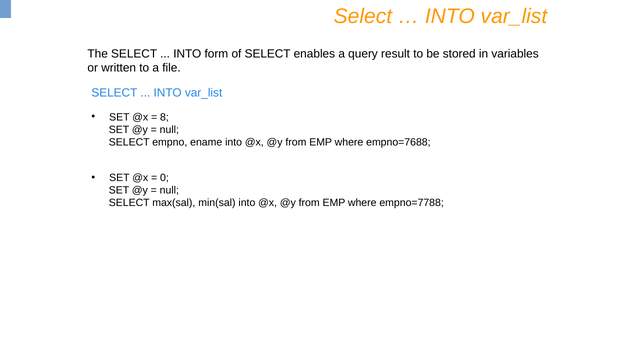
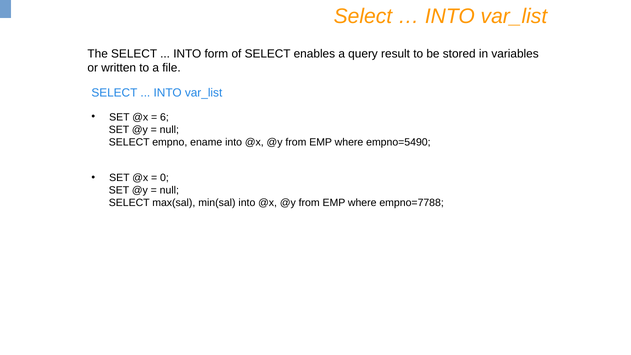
8: 8 -> 6 (164, 117)
empno=7688: empno=7688 -> empno=5490 (398, 142)
